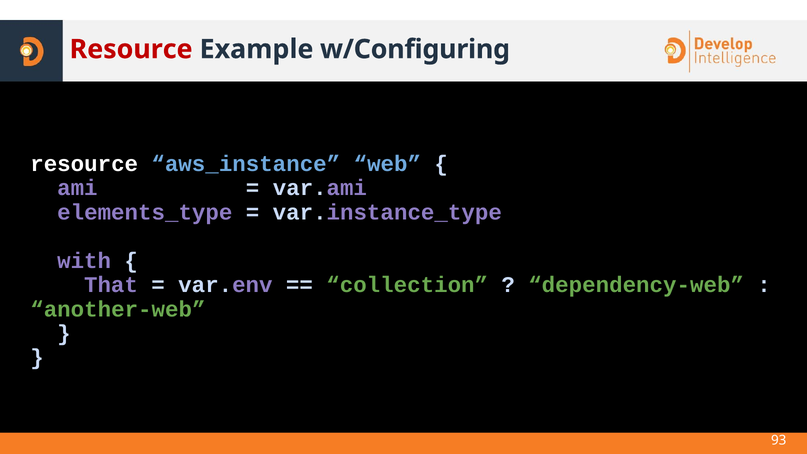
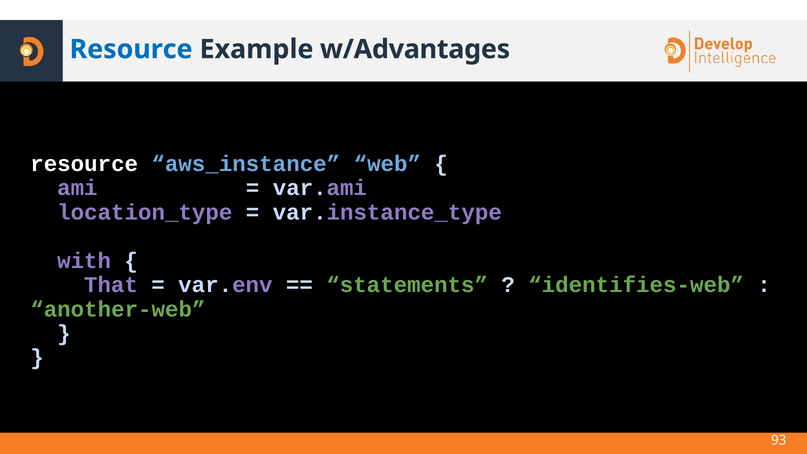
Resource colour: red -> blue (131, 49)
w/Configuring: w/Configuring -> w/Advantages (415, 49)
elements_type: elements_type -> location_type (145, 212)
collection: collection -> statements (407, 285)
dependency-web: dependency-web -> identifies-web (636, 285)
